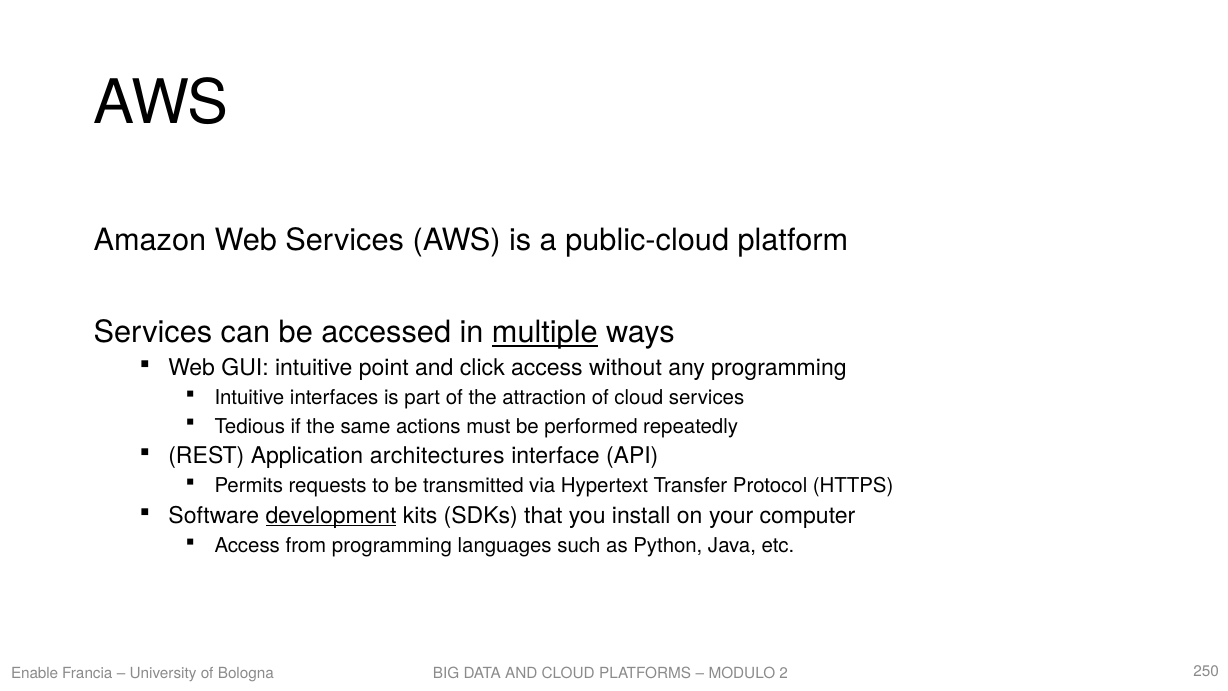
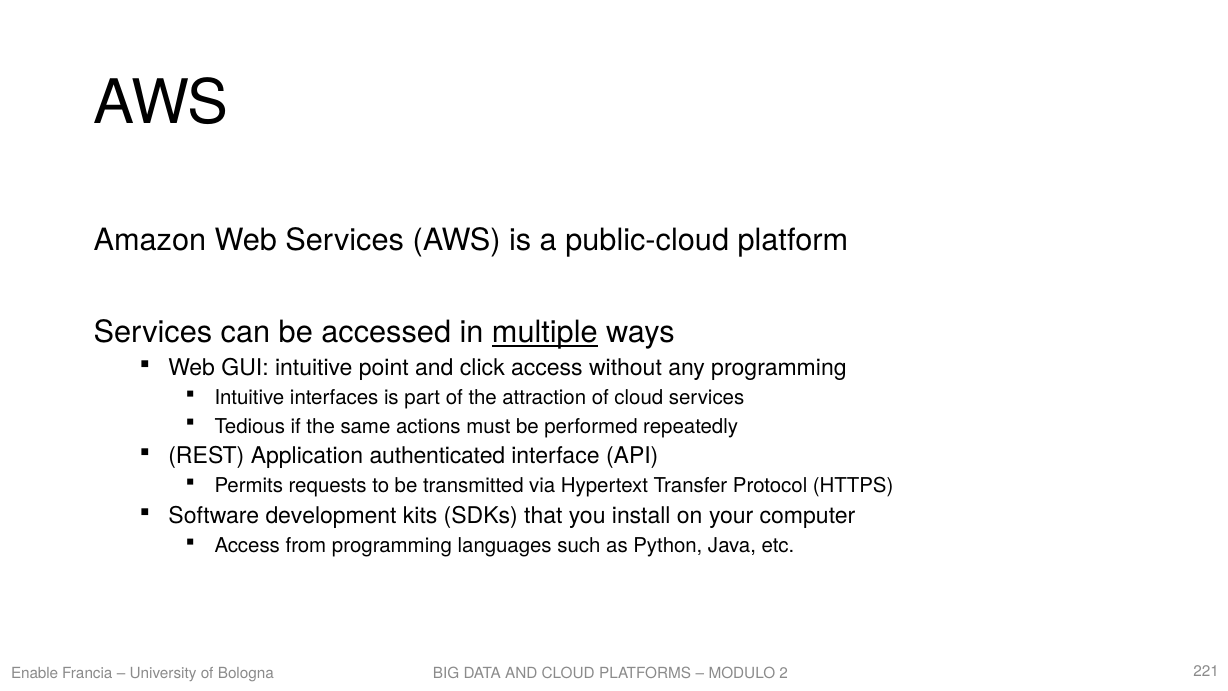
architectures: architectures -> authenticated (437, 456)
development underline: present -> none (331, 516)
250: 250 -> 221 (1206, 672)
